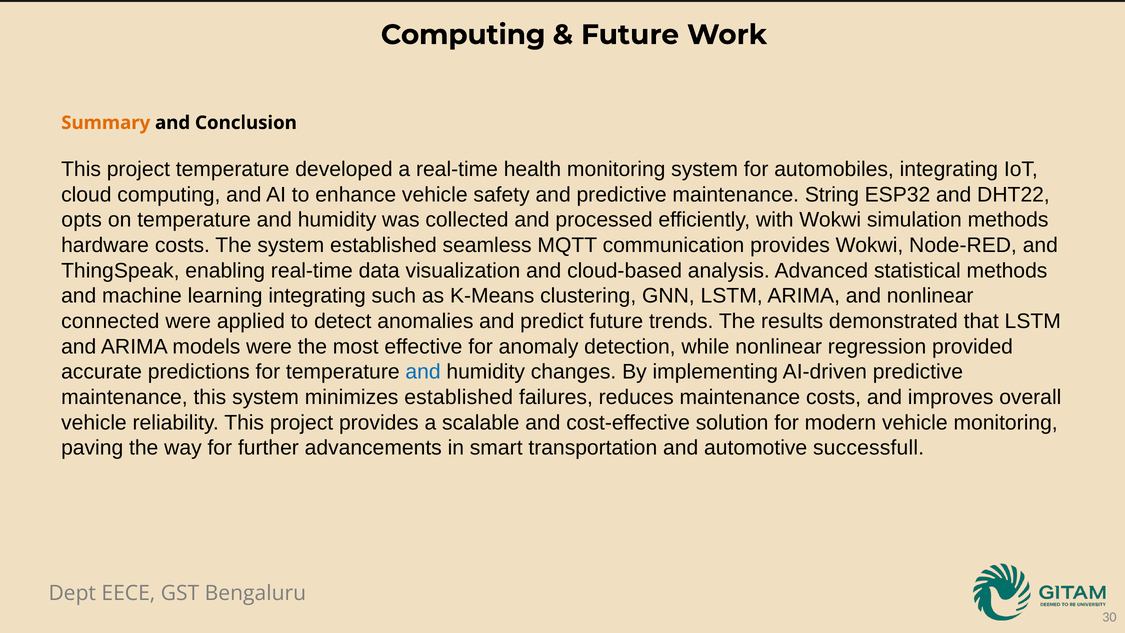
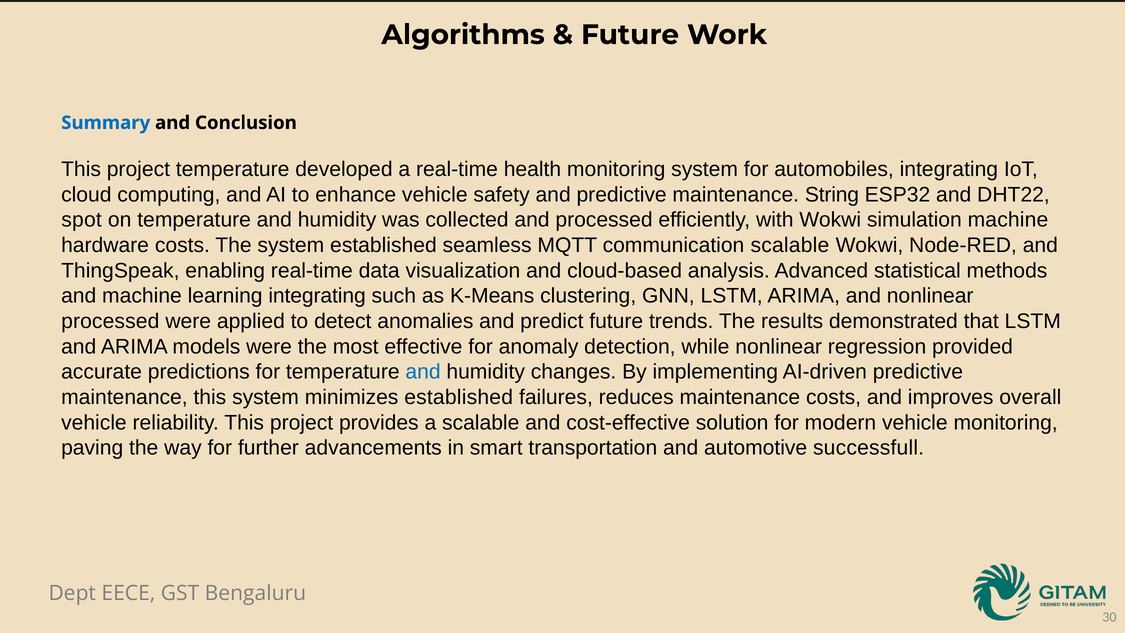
Computing: Computing -> Algorithms (463, 35)
Summary colour: orange -> blue (106, 123)
opts: opts -> spot (82, 220)
simulation methods: methods -> machine (1008, 220)
communication provides: provides -> scalable (790, 245)
connected: connected -> processed (110, 321)
